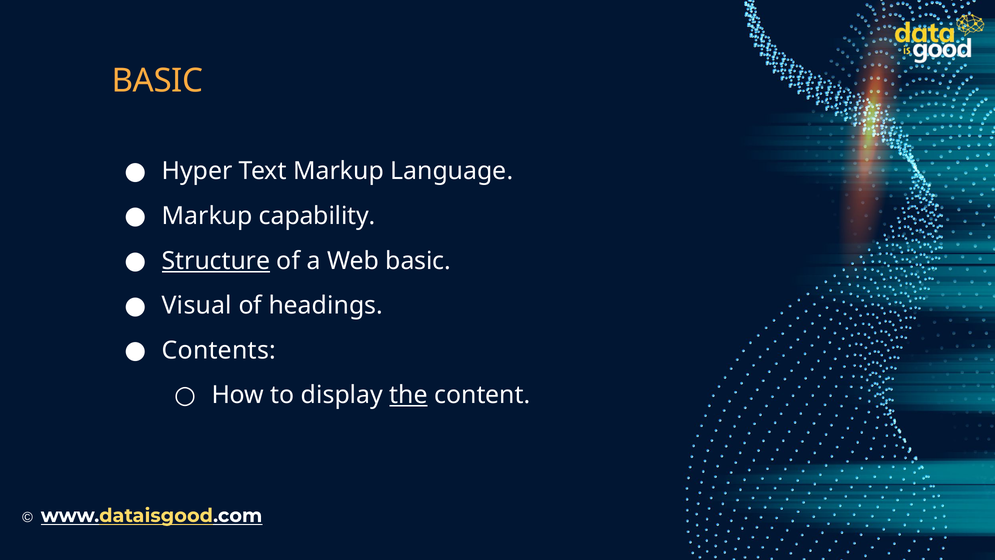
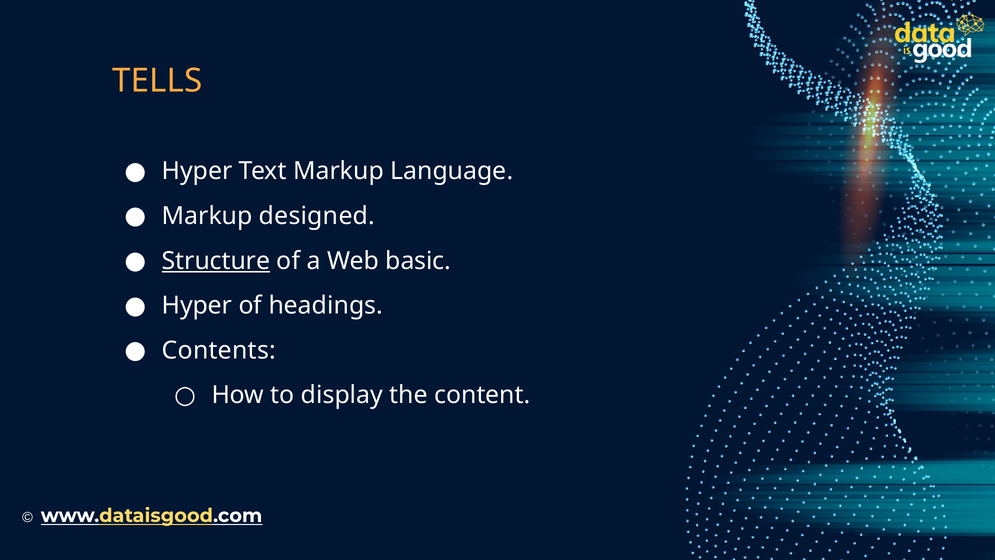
BASIC: BASIC -> TELLS (157, 81)
capability: capability -> designed (317, 216)
Visual: Visual -> Hyper (197, 305)
the underline: present -> none (409, 395)
